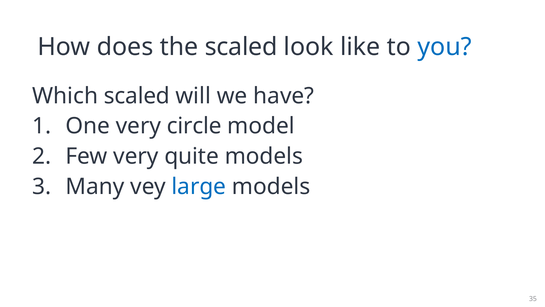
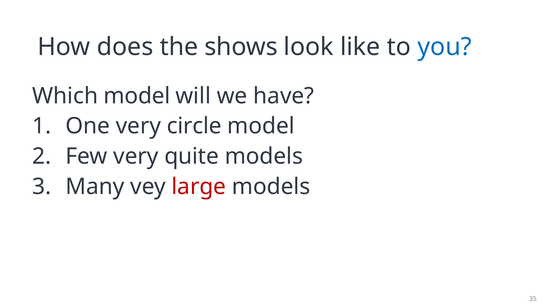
the scaled: scaled -> shows (241, 47)
Which scaled: scaled -> model (137, 96)
large colour: blue -> red (199, 186)
